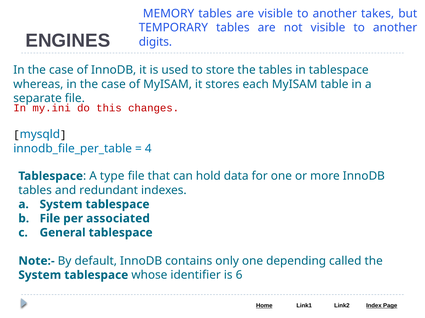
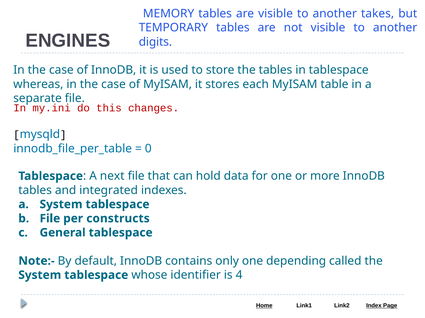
4: 4 -> 0 (148, 149)
type: type -> next (112, 176)
redundant: redundant -> integrated (109, 191)
associated: associated -> constructs (118, 219)
6: 6 -> 4 (239, 276)
